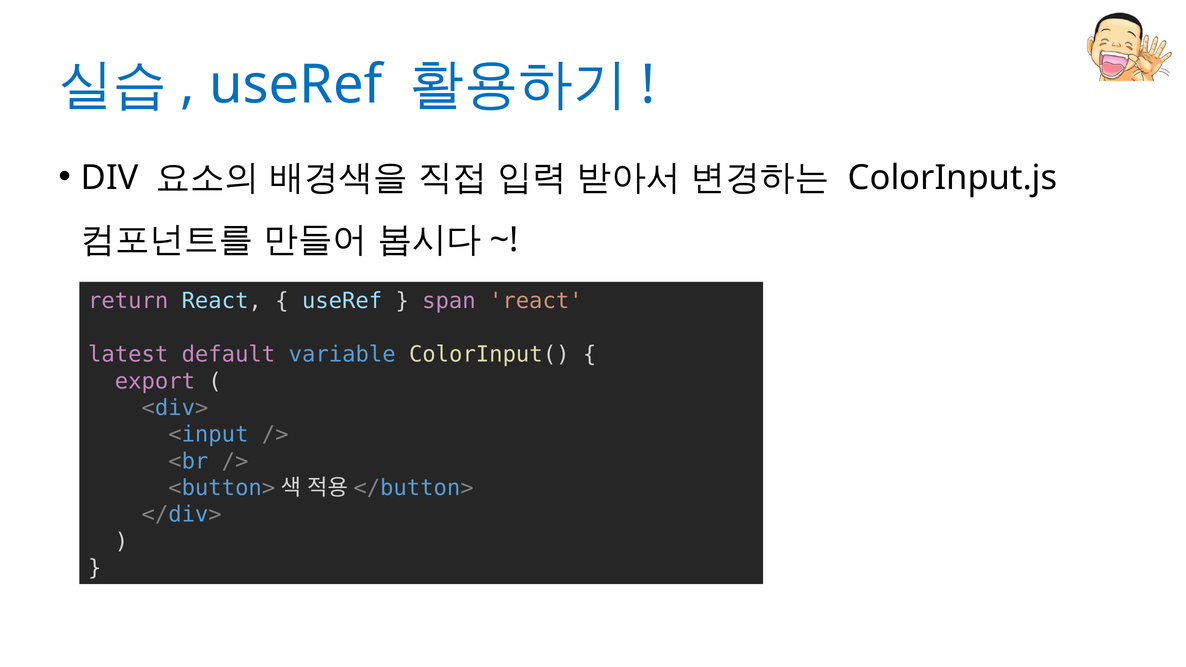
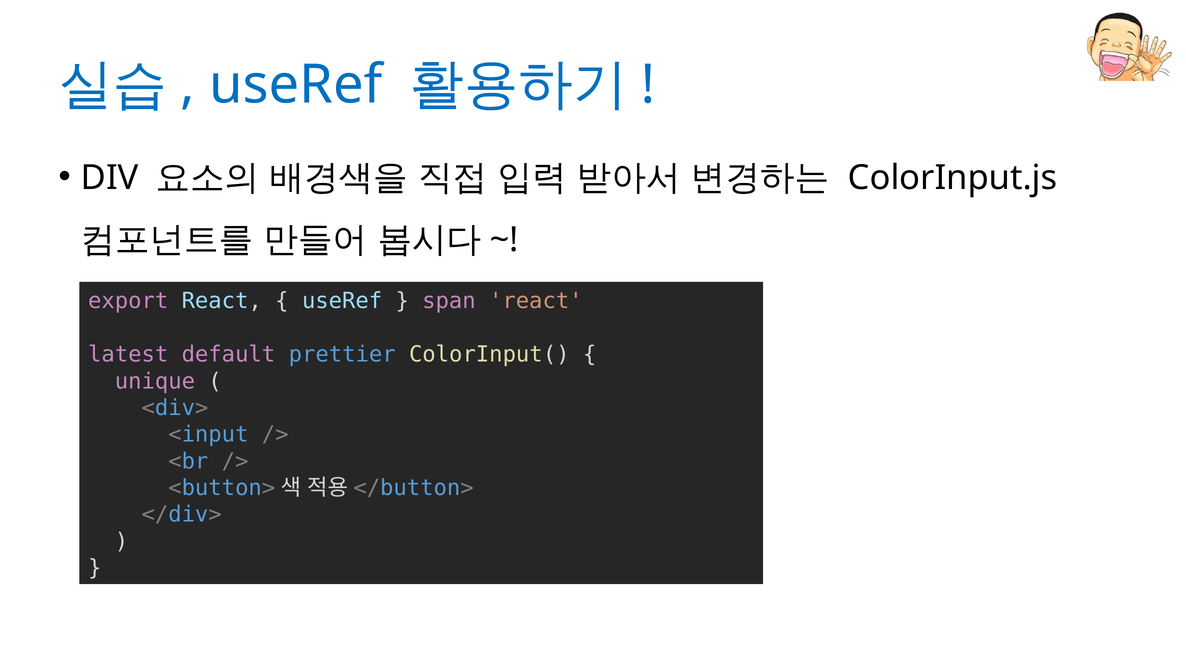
return: return -> export (128, 301)
variable: variable -> prettier (342, 355)
export: export -> unique (155, 381)
